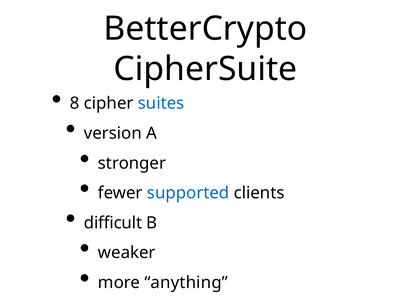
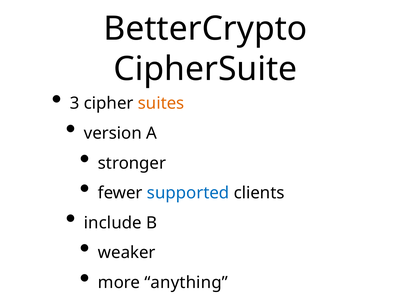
8: 8 -> 3 (75, 104)
suites colour: blue -> orange (161, 104)
difficult: difficult -> include (113, 223)
